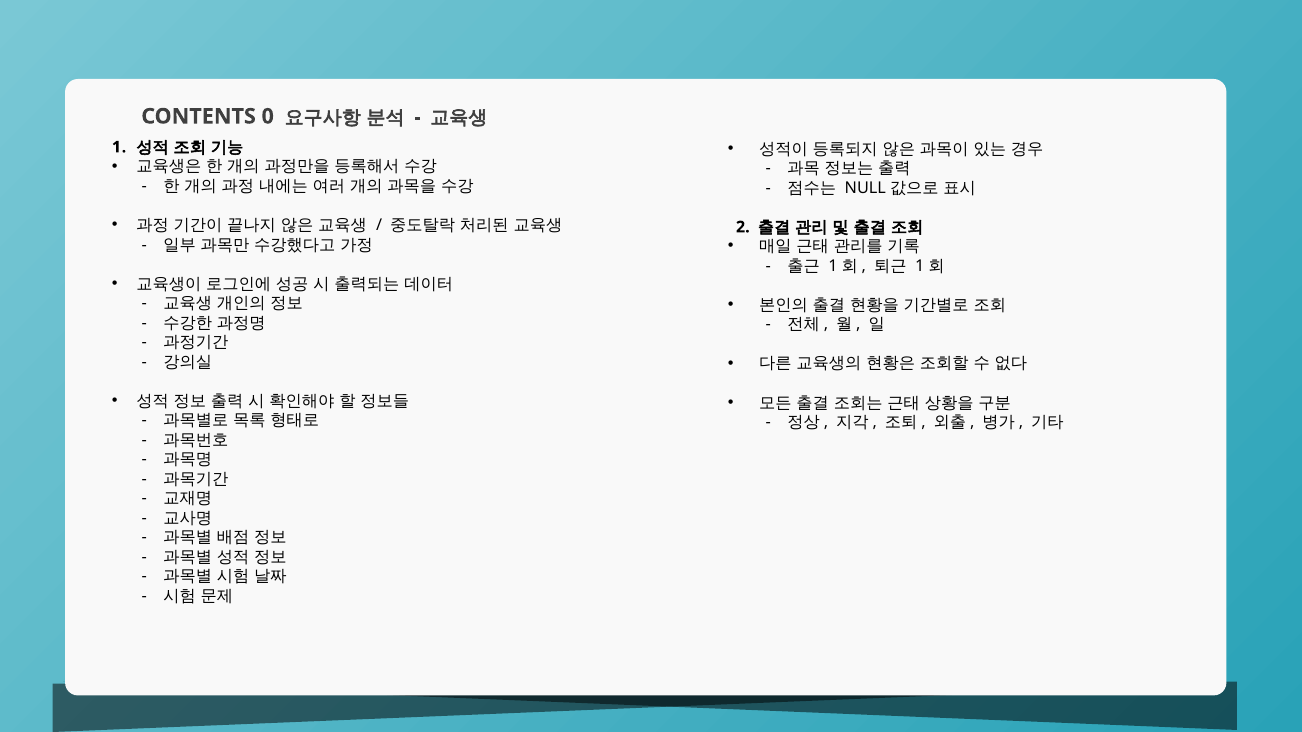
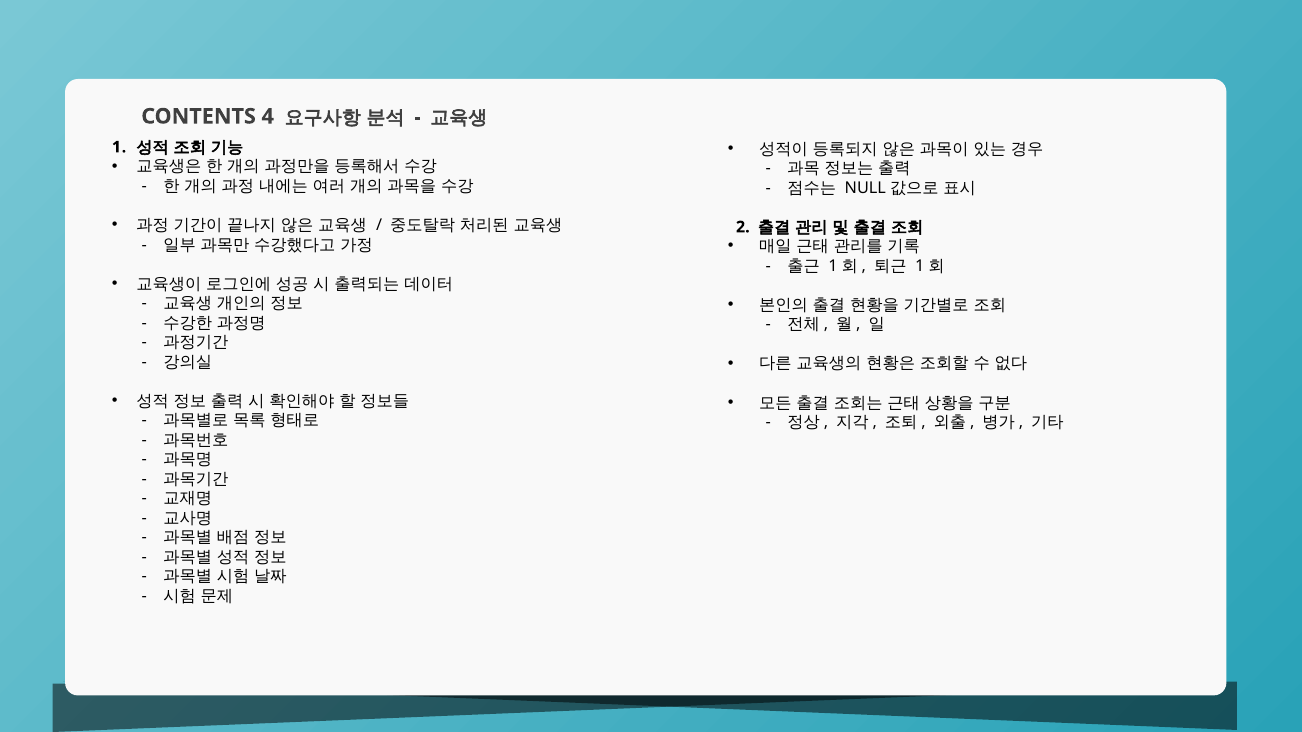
0: 0 -> 4 (268, 116)
